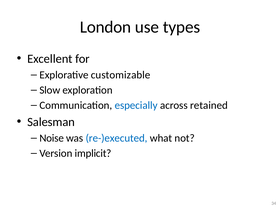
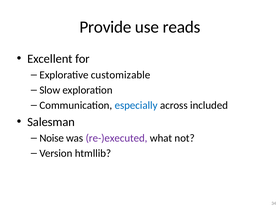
London: London -> Provide (105, 27)
types: types -> reads (182, 27)
retained: retained -> included (209, 105)
re-)executed colour: blue -> purple (117, 138)
implicit: implicit -> htmllib (93, 153)
